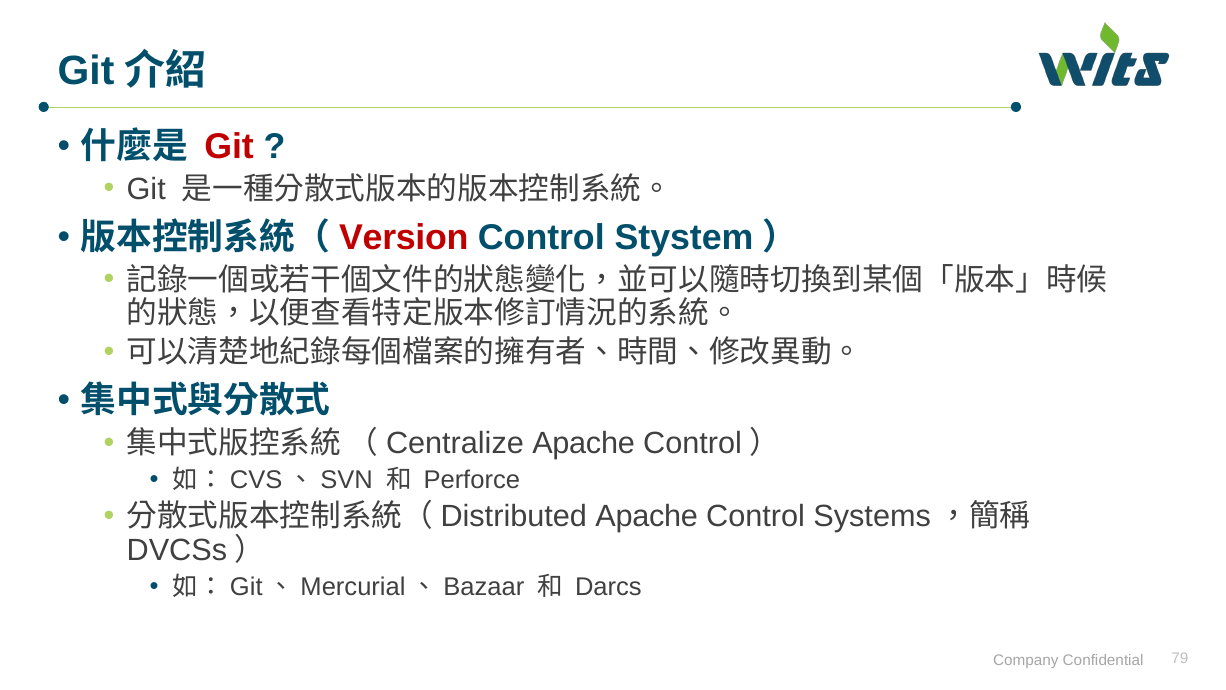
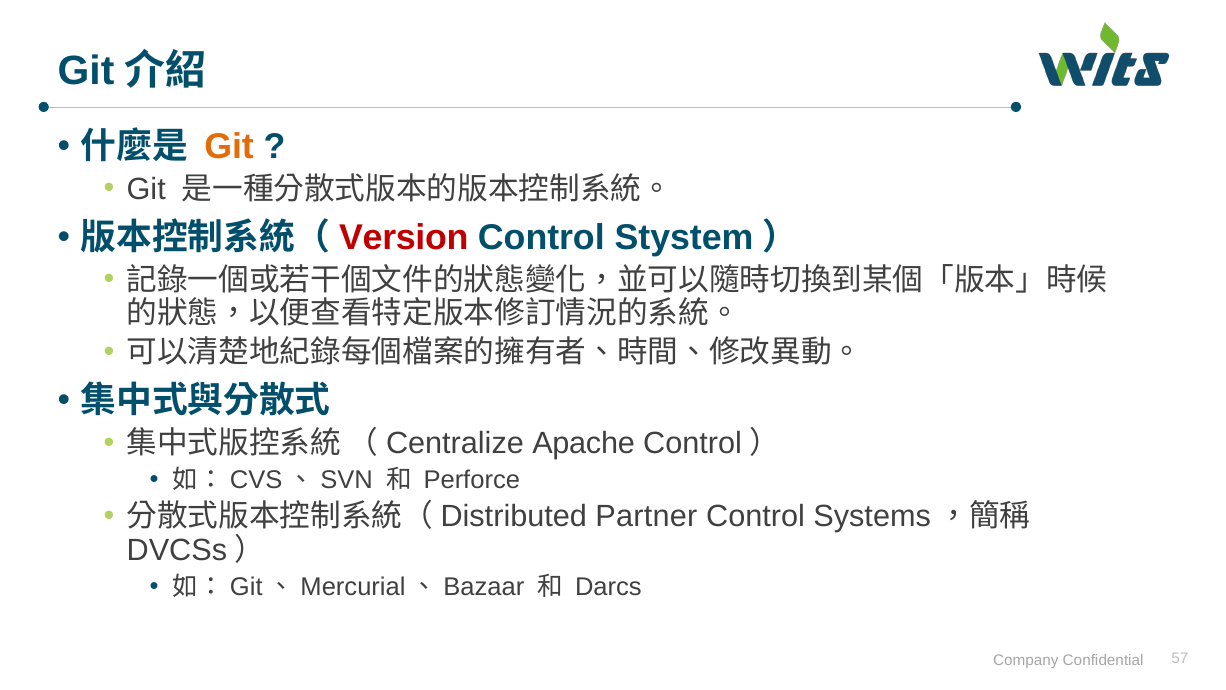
Git colour: red -> orange (229, 147)
Apache: Apache -> Partner (646, 517)
79: 79 -> 57 (1180, 659)
